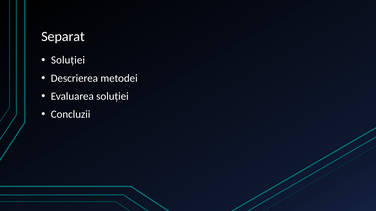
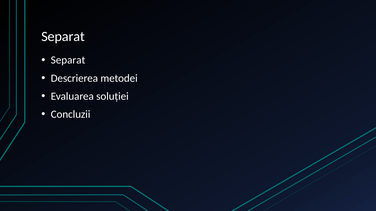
Soluției: Soluției -> Separat (68, 60)
